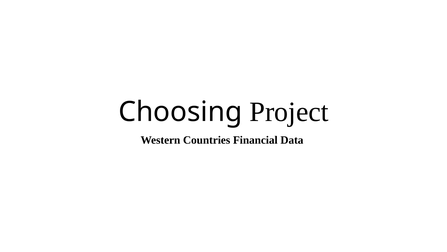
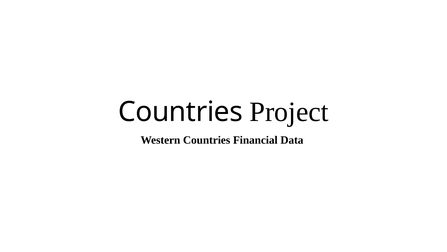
Choosing: Choosing -> Countries (180, 112)
